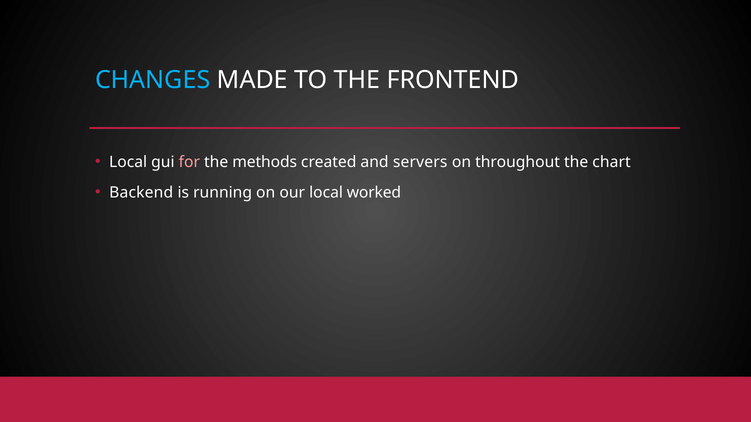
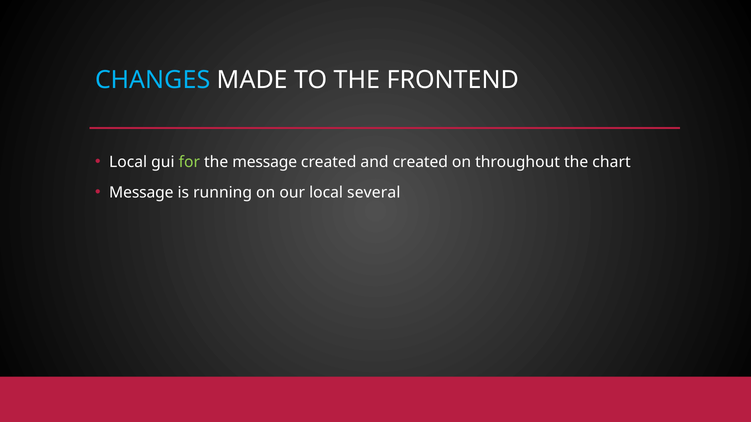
for colour: pink -> light green (189, 162)
the methods: methods -> message (265, 162)
and servers: servers -> created (420, 162)
Backend: Backend -> Message (141, 193)
worked: worked -> several (374, 193)
